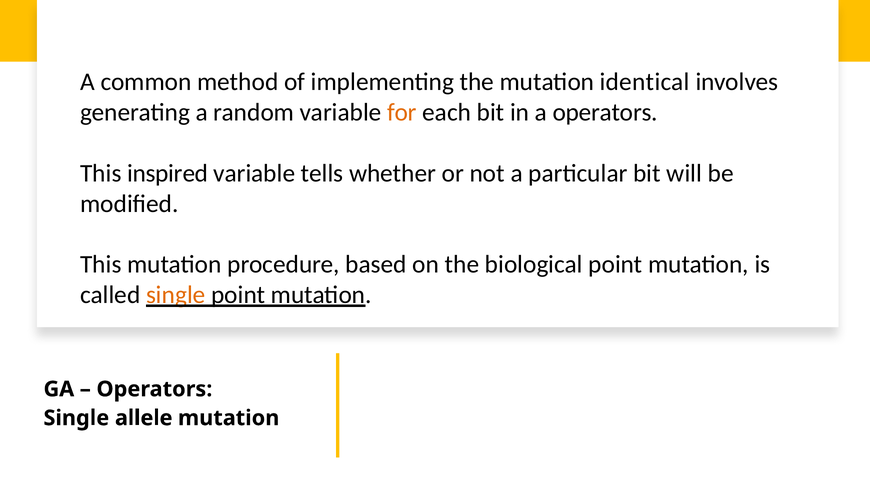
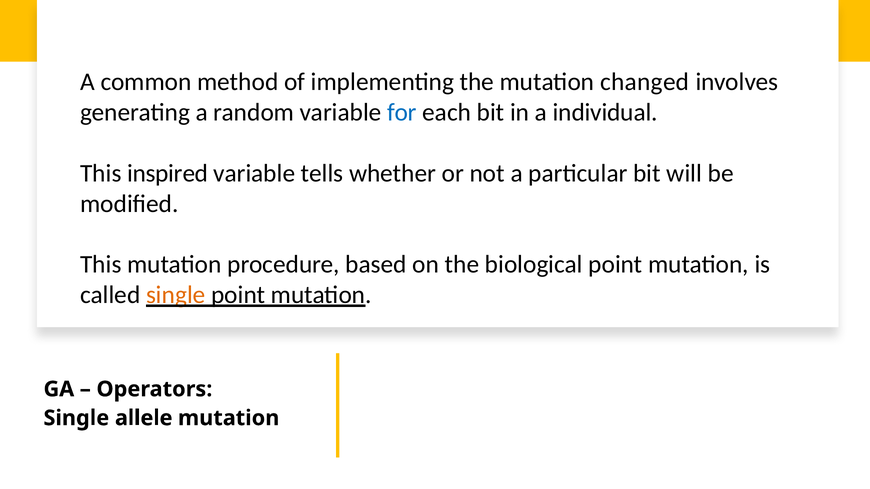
identical: identical -> changed (645, 82)
for colour: orange -> blue (402, 112)
a operators: operators -> individual (605, 112)
